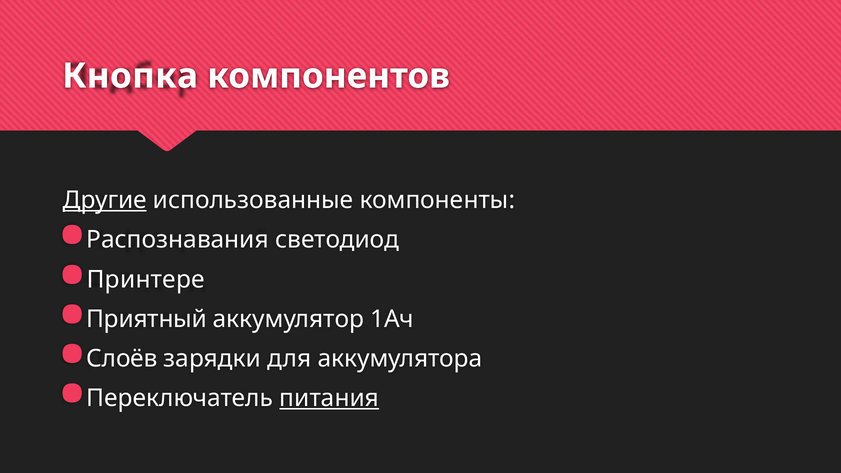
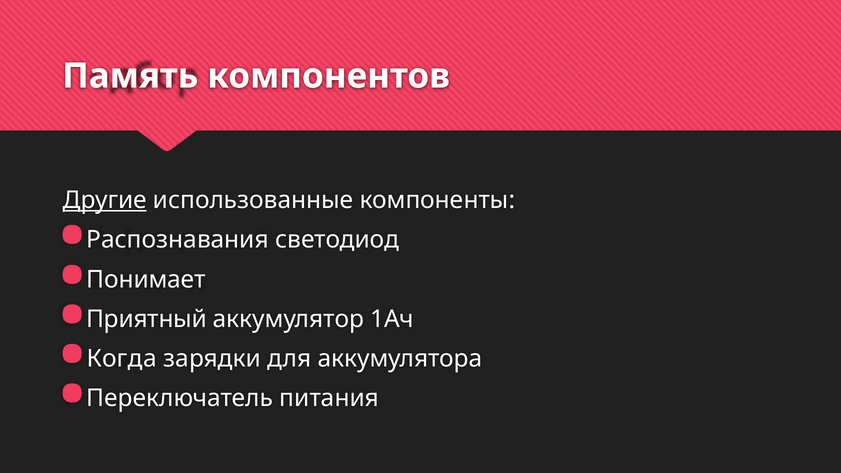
Кнопка: Кнопка -> Память (130, 76)
Принтере: Принтере -> Понимает (146, 279)
Слоёв: Слоёв -> Когда (122, 359)
питания underline: present -> none (329, 398)
